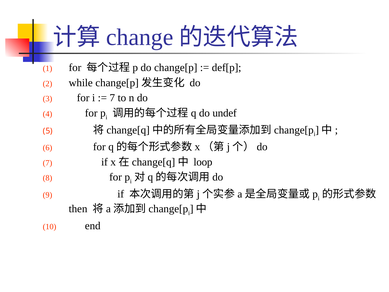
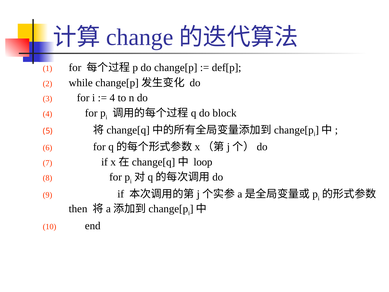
7: 7 -> 4 (112, 98)
undef: undef -> block (225, 113)
